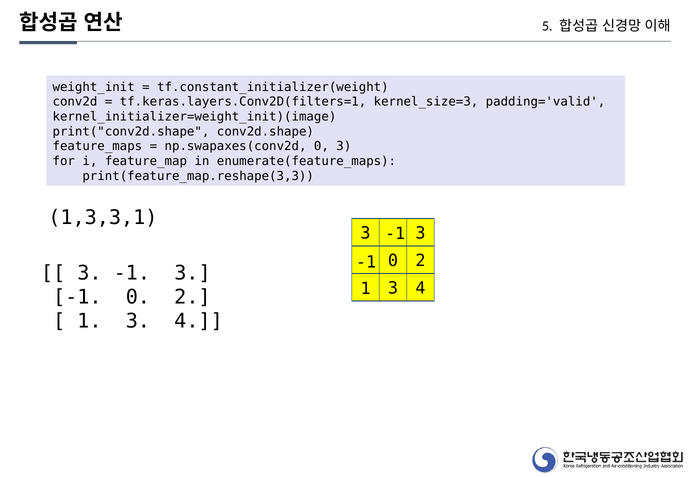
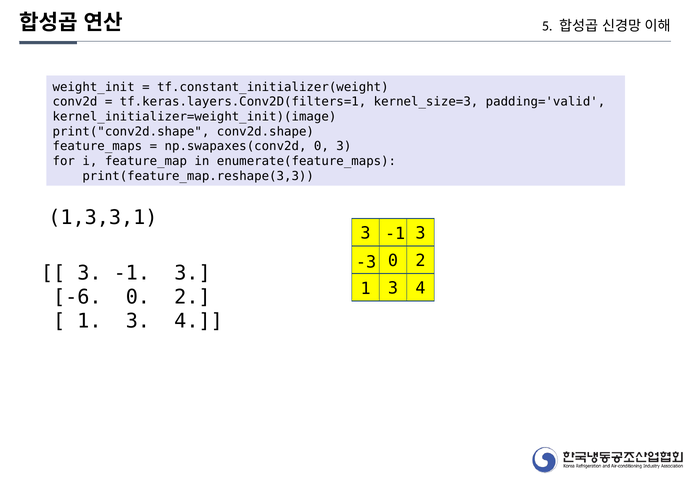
-1: -1 -> -3 (366, 263)
-1: -1 -> -6 (77, 297)
